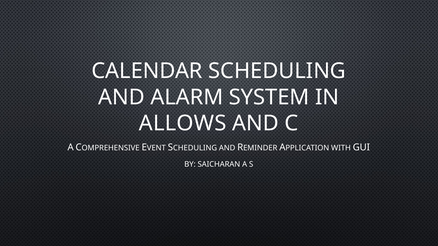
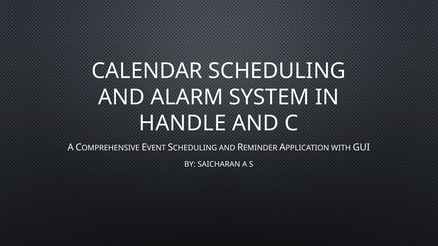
ALLOWS: ALLOWS -> HANDLE (183, 124)
